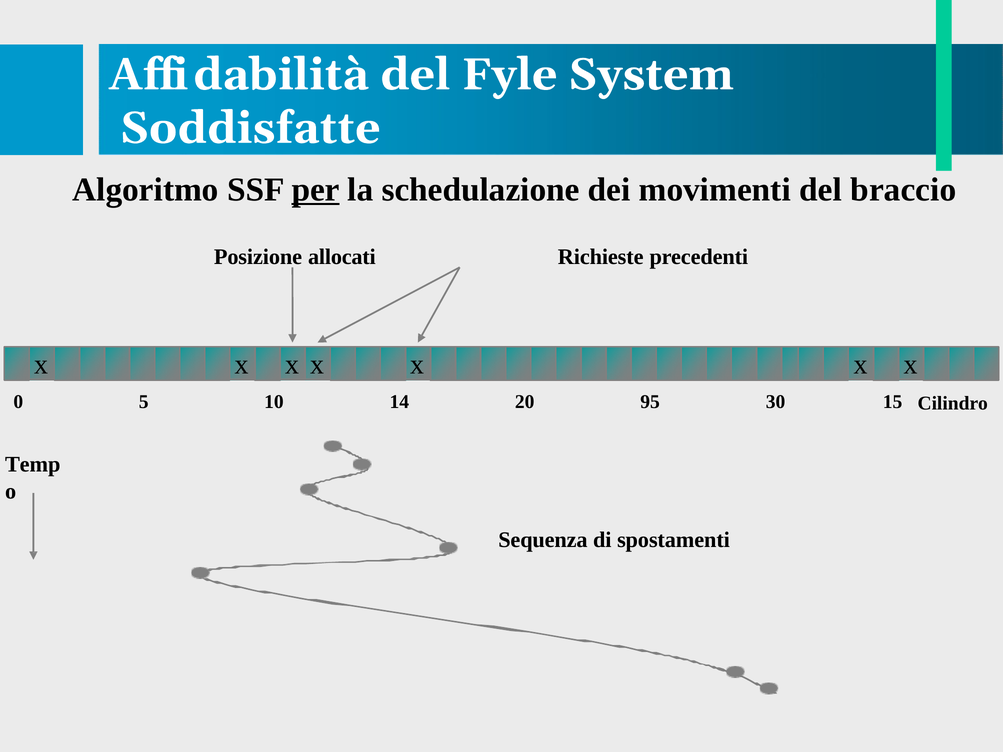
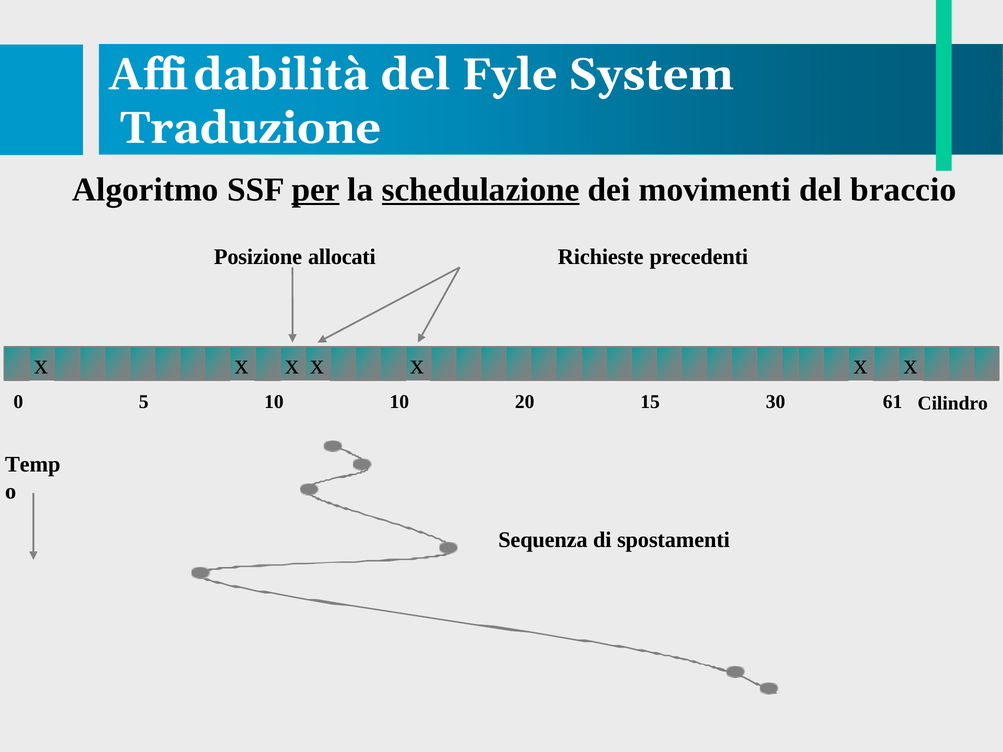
Soddisfatte: Soddisfatte -> Traduzione (250, 128)
schedulazione underline: none -> present (481, 190)
10 14: 14 -> 10 (399, 402)
95: 95 -> 15 (650, 402)
15: 15 -> 61 (893, 402)
